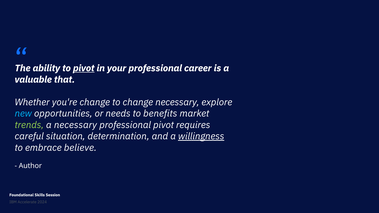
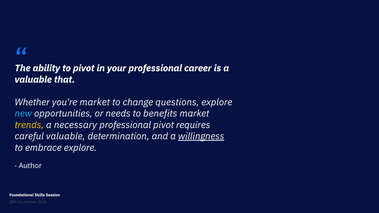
pivot underline: present -> none (84, 68)
you're change: change -> market (95, 102)
change necessary: necessary -> questions (177, 102)
trends colour: light green -> yellow (29, 125)
careful situation: situation -> valuable (66, 136)
embrace believe: believe -> explore (80, 148)
